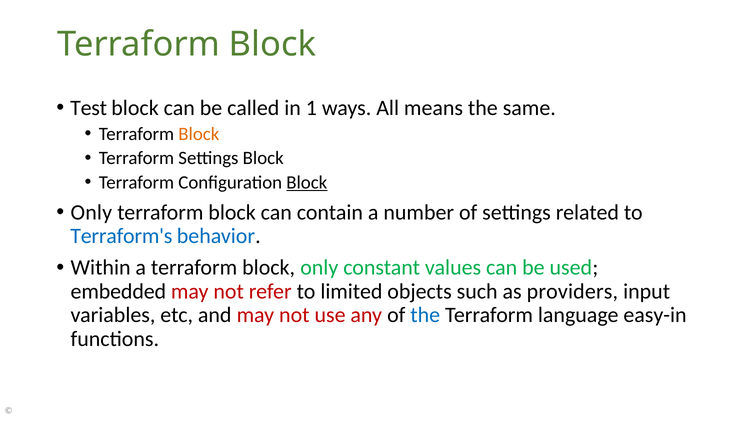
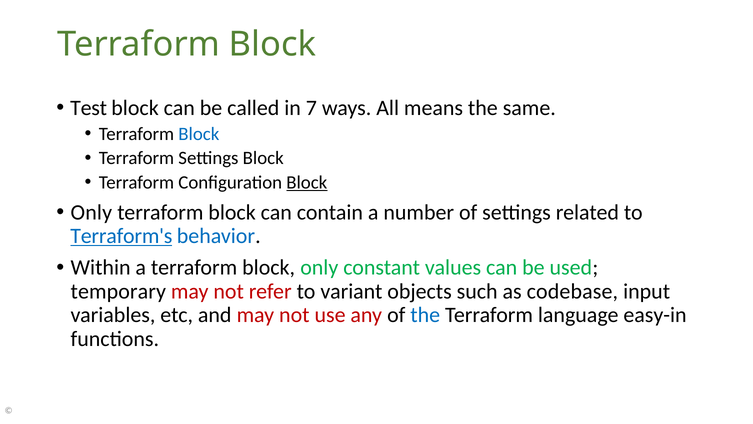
1: 1 -> 7 (311, 108)
Block colour: orange -> blue (199, 134)
Terraform's underline: none -> present (121, 236)
embedded: embedded -> temporary (118, 291)
limited: limited -> variant (351, 291)
providers: providers -> codebase (572, 291)
